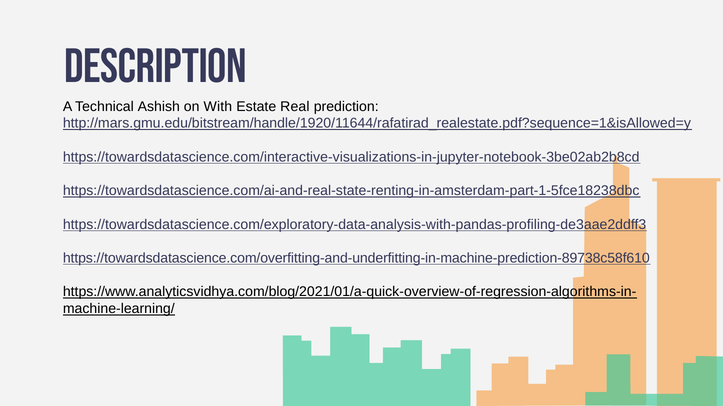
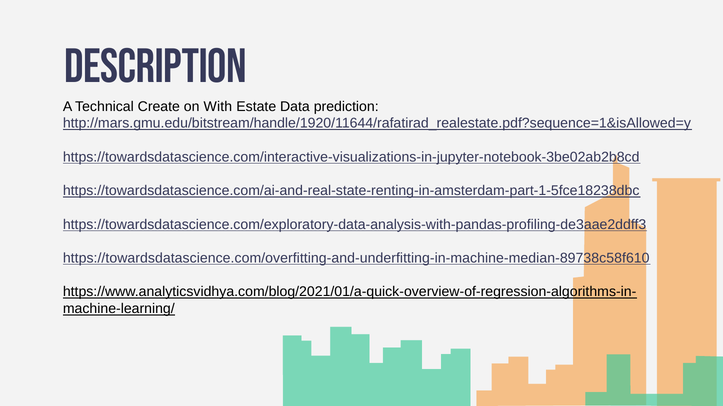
Ashish: Ashish -> Create (159, 107)
Real: Real -> Data (295, 107)
https://towardsdatascience.com/overfitting-and-underfitting-in-machine-prediction-89738c58f610: https://towardsdatascience.com/overfitting-and-underfitting-in-machine-prediction-89738c58f610 -> https://towardsdatascience.com/overfitting-and-underfitting-in-machine-median-89738c58f610 (356, 259)
